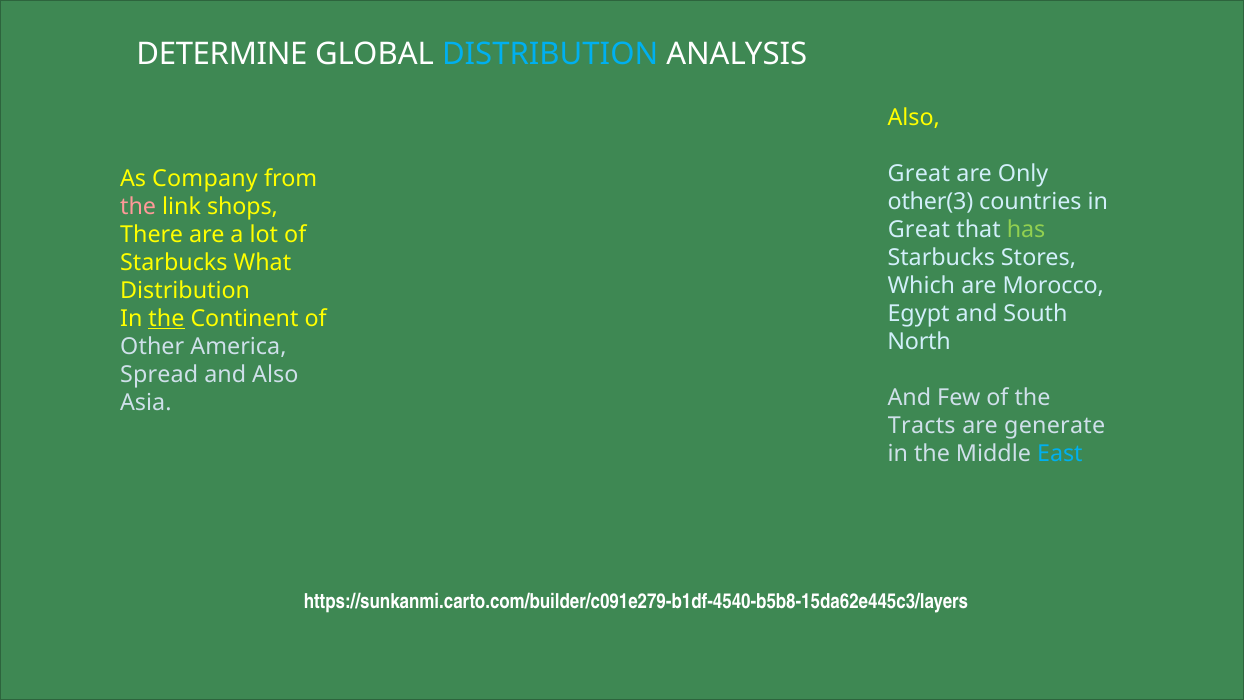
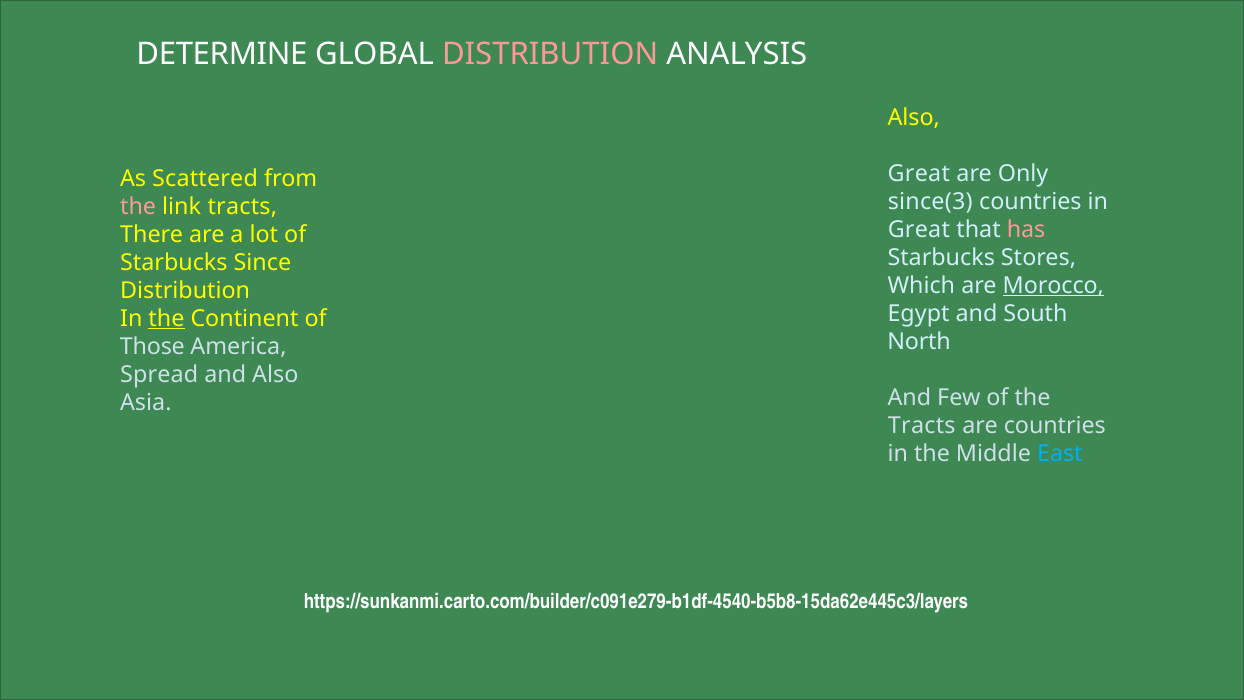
DISTRIBUTION colour: light blue -> pink (550, 54)
Company: Company -> Scattered (205, 178)
other(3: other(3 -> since(3 (930, 202)
link shops: shops -> tracts (242, 206)
has colour: light green -> pink (1026, 230)
What: What -> Since (262, 262)
Morocco underline: none -> present (1053, 286)
Other: Other -> Those (152, 346)
are generate: generate -> countries (1055, 425)
